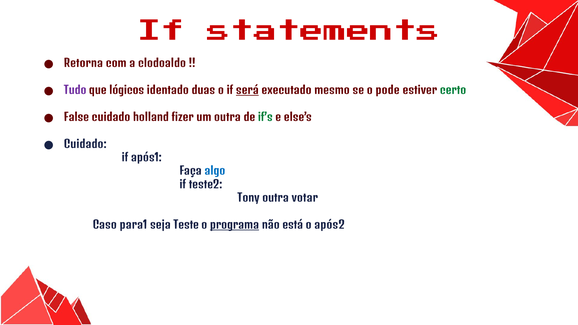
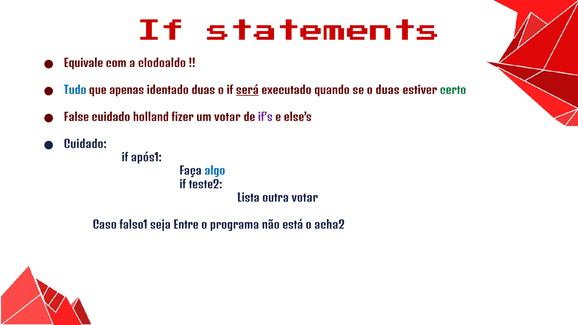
Retorna: Retorna -> Equivale (84, 63)
Tudo colour: purple -> blue (75, 90)
lógicos: lógicos -> apenas (127, 90)
mesmo: mesmo -> quando (332, 90)
o pode: pode -> duas (388, 90)
um outra: outra -> votar (227, 117)
if’s colour: green -> purple (265, 117)
Tony: Tony -> Lista (248, 198)
para1: para1 -> falso1 (133, 225)
Teste: Teste -> Entre (186, 225)
programa underline: present -> none (235, 225)
após2: após2 -> acha2 (330, 225)
